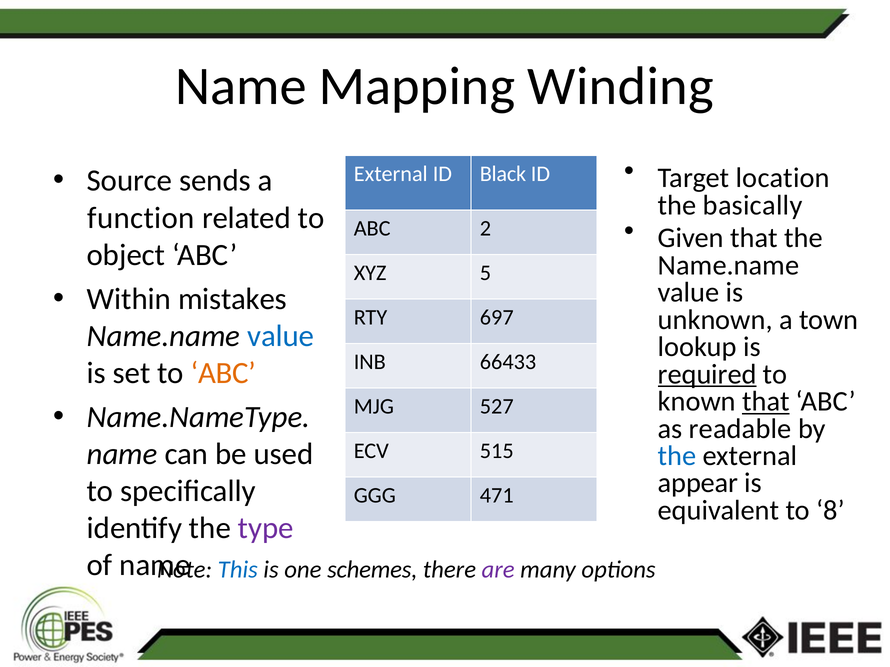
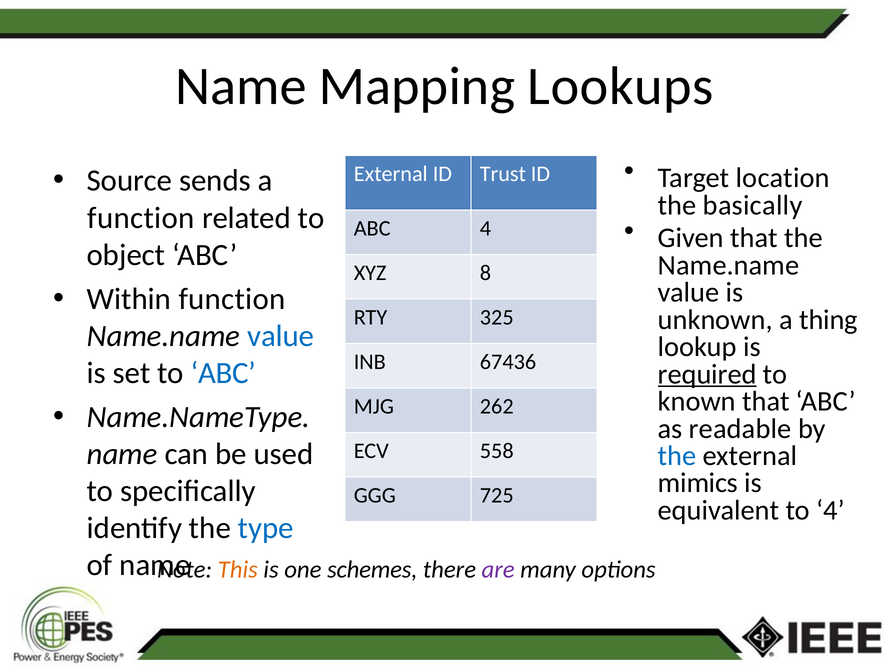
Winding: Winding -> Lookups (620, 86)
Black: Black -> Trust (503, 174)
ABC 2: 2 -> 4 (485, 228)
5: 5 -> 8 (485, 273)
Within mistakes: mistakes -> function (232, 299)
697: 697 -> 325 (497, 318)
town: town -> thing (828, 320)
66433: 66433 -> 67436 (508, 362)
ABC colour: orange -> blue (223, 373)
that underline: present -> none (766, 402)
527: 527 -> 262 (497, 407)
515: 515 -> 558 (497, 451)
appear: appear -> mimics (698, 483)
471: 471 -> 725 (497, 496)
to 8: 8 -> 4 (831, 511)
type colour: purple -> blue (266, 528)
This colour: blue -> orange (238, 570)
